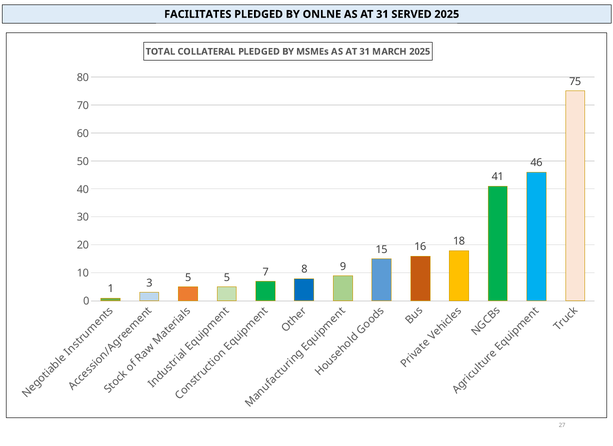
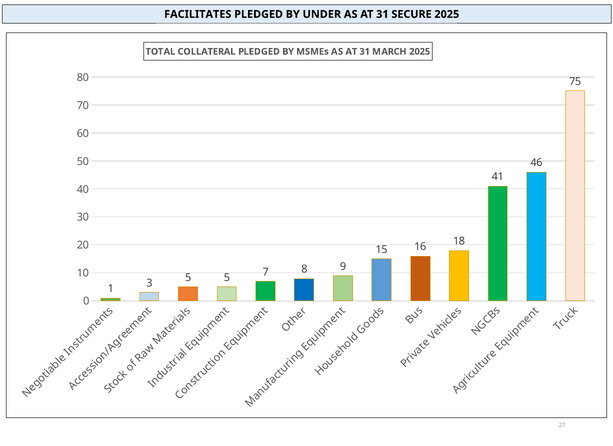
ONLNE: ONLNE -> UNDER (322, 14)
SERVED: SERVED -> SECURE (412, 14)
